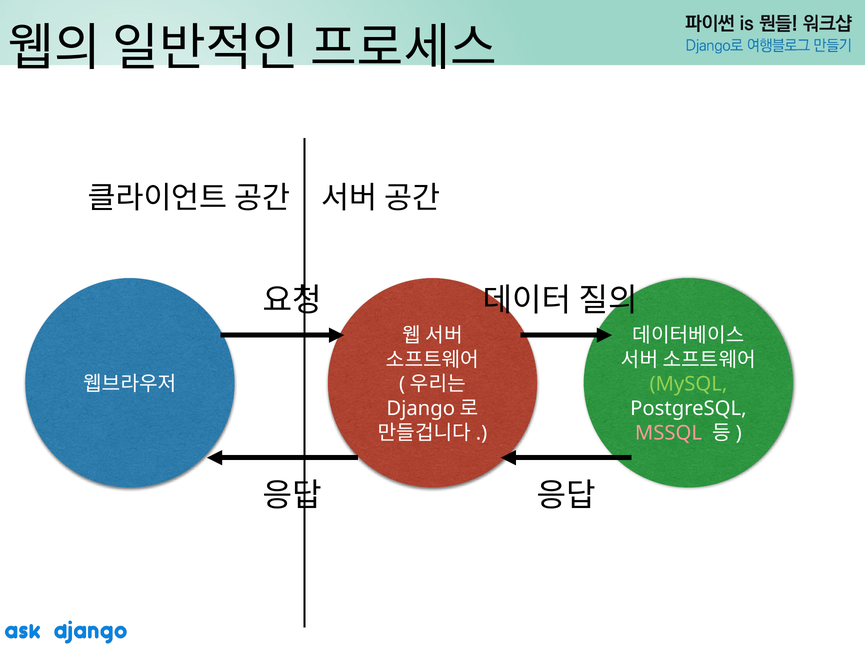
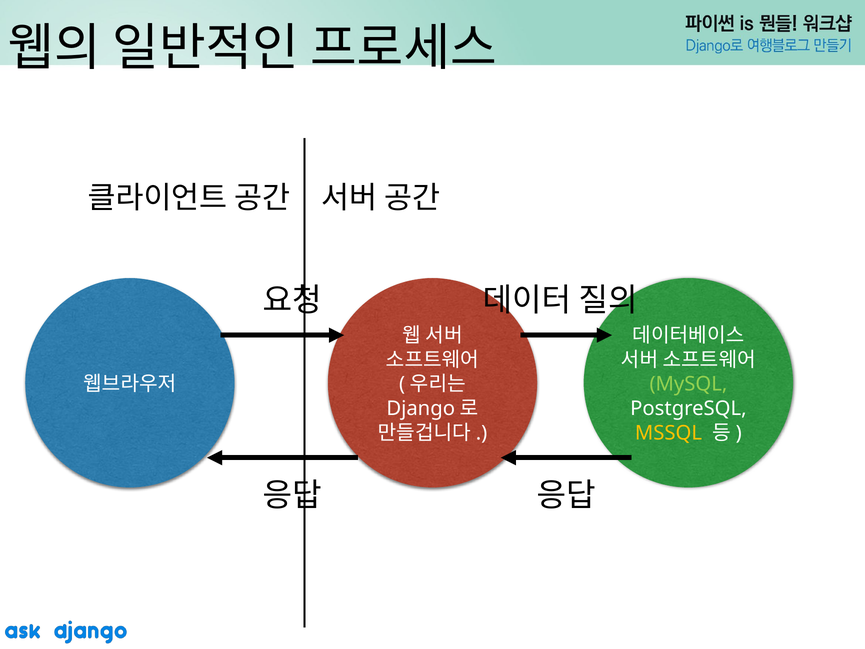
MSSQL colour: pink -> yellow (668, 433)
